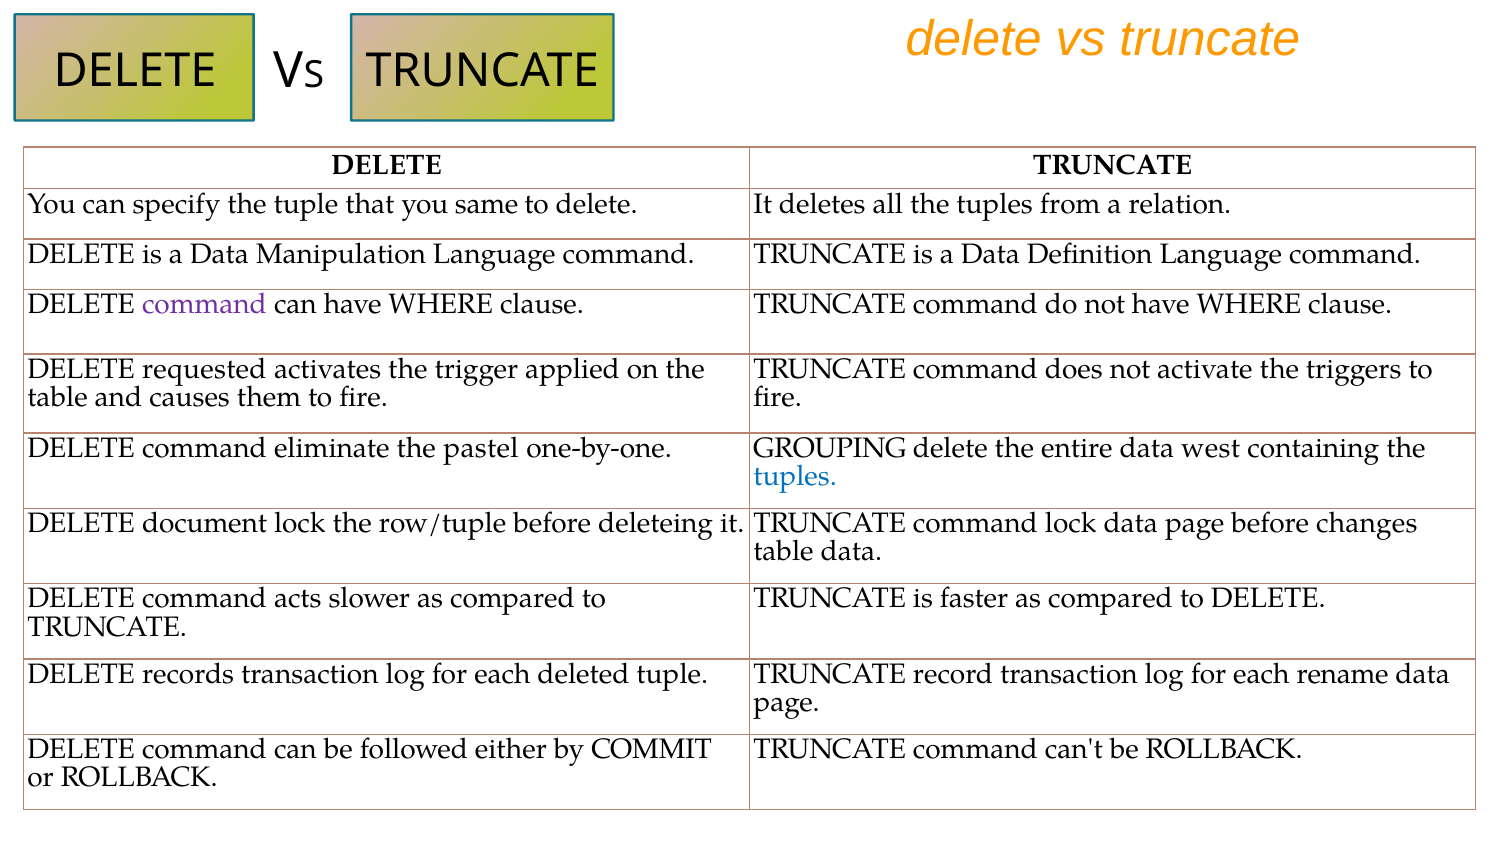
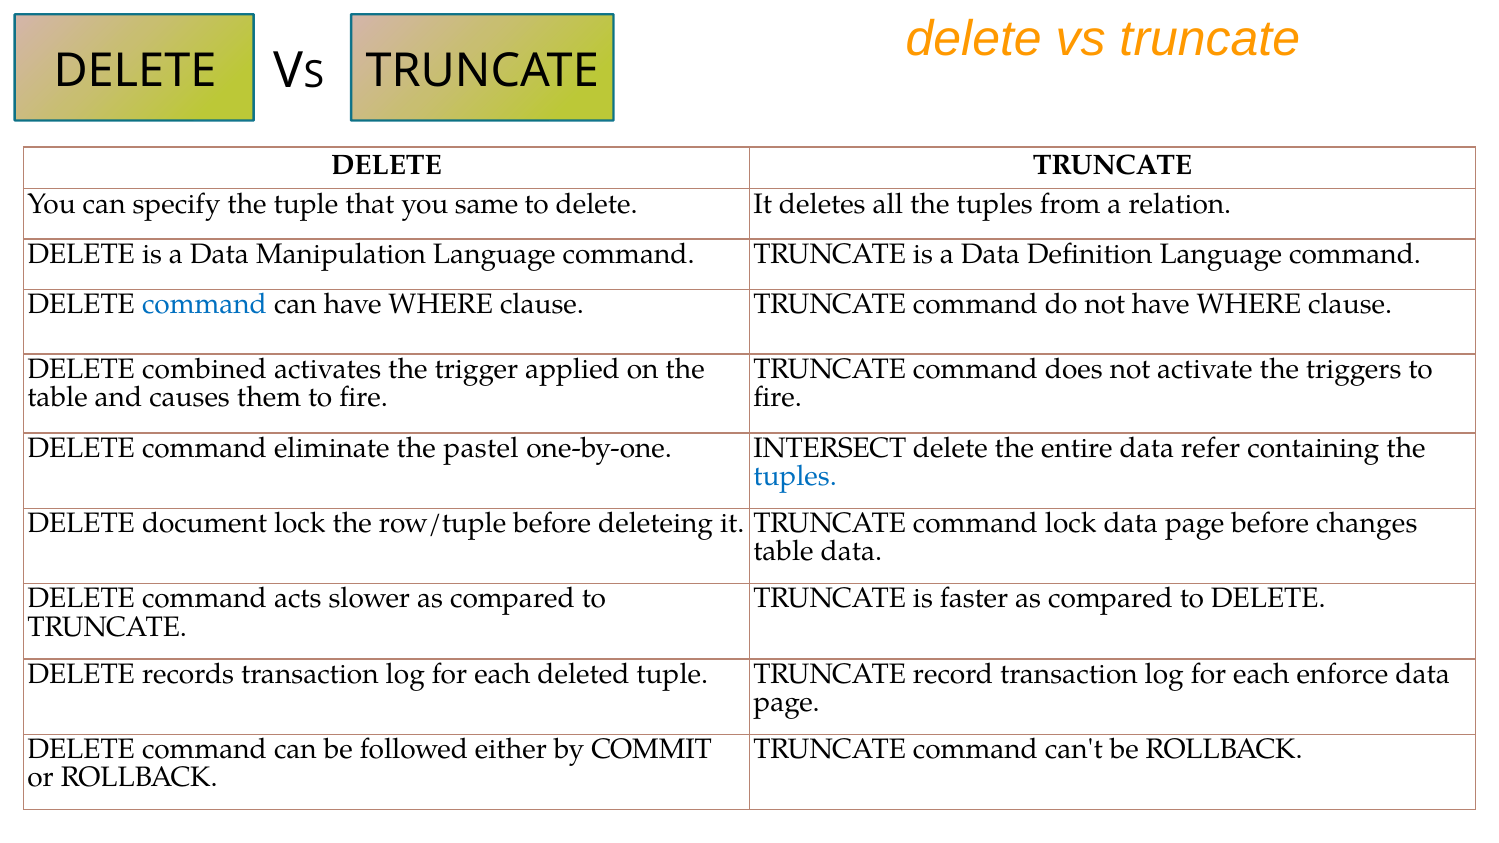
command colour: purple -> blue (204, 305)
requested: requested -> combined (204, 369)
GROUPING: GROUPING -> INTERSECT (830, 448)
west: west -> refer (1211, 448)
rename: rename -> enforce (1343, 674)
